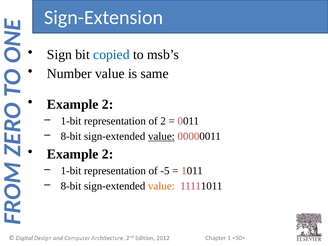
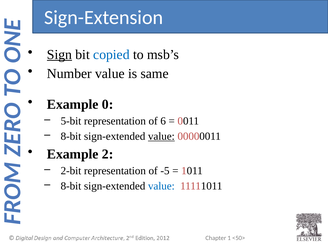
Sign underline: none -> present (59, 55)
2: 2 -> 0 (108, 104)
1-bit: 1-bit -> 5-bit (71, 121)
of 2: 2 -> 6 (163, 121)
1-bit: 1-bit -> 2-bit (71, 171)
value colour: orange -> blue (161, 186)
